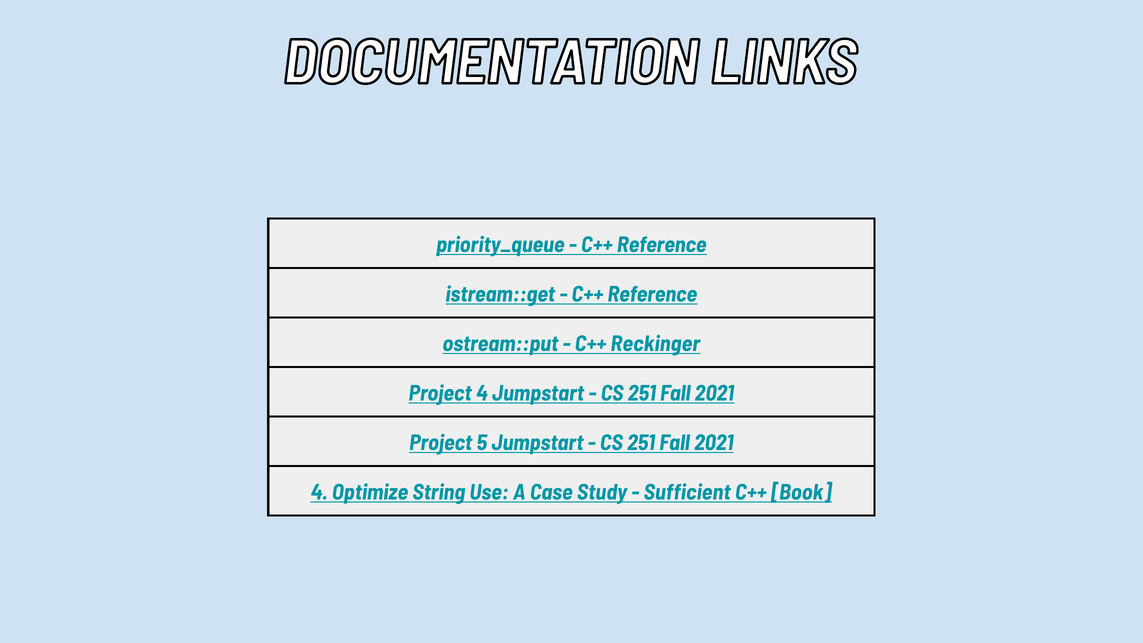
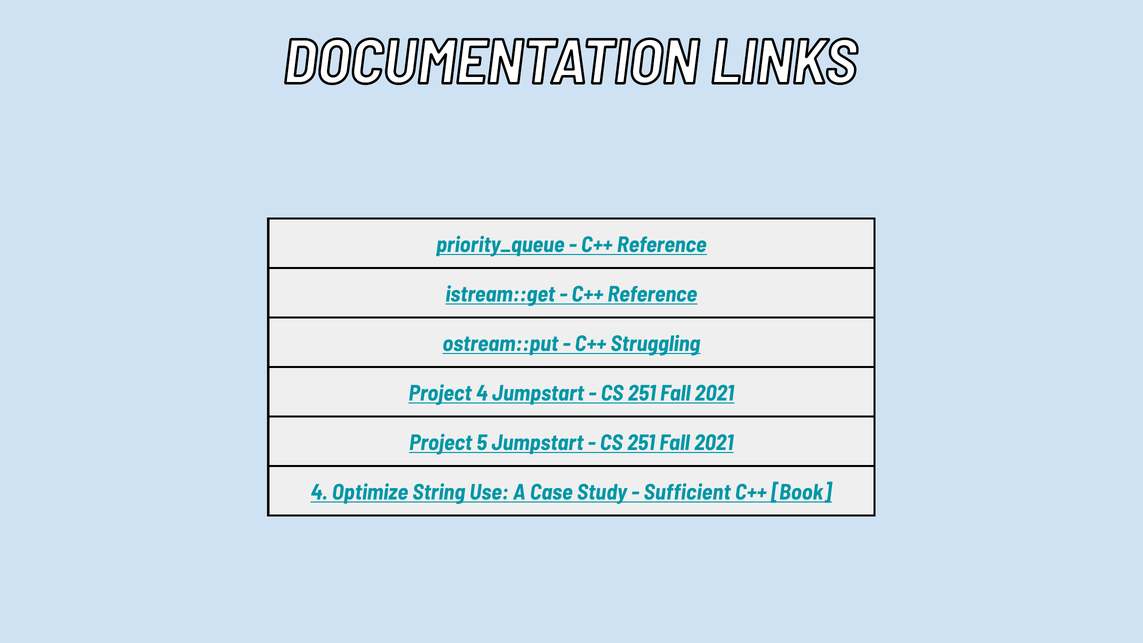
Reckinger: Reckinger -> Struggling (655, 344)
